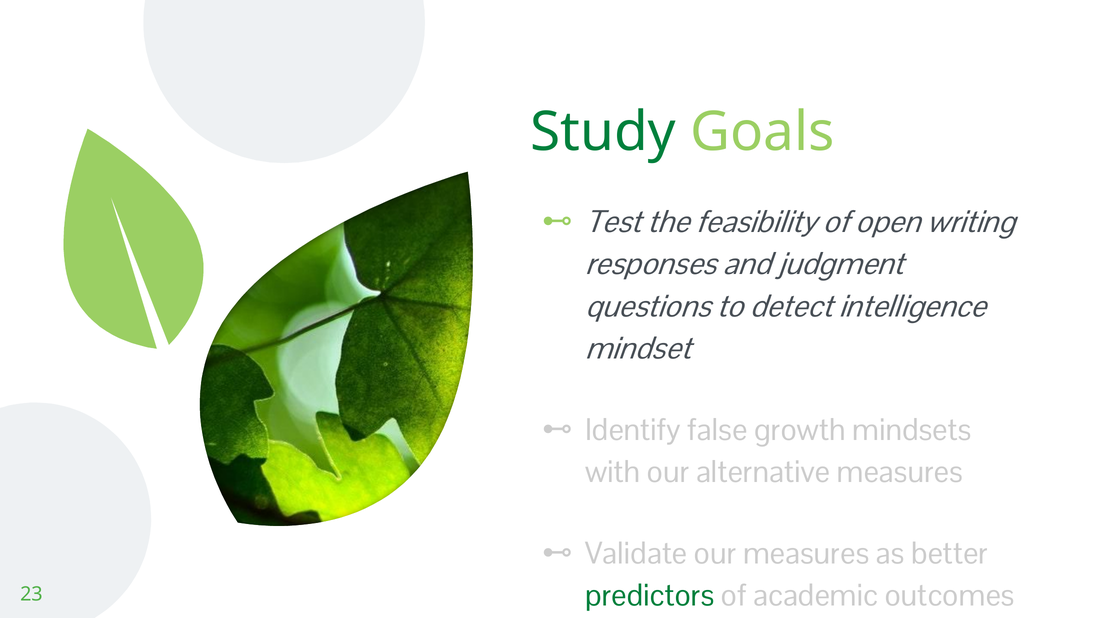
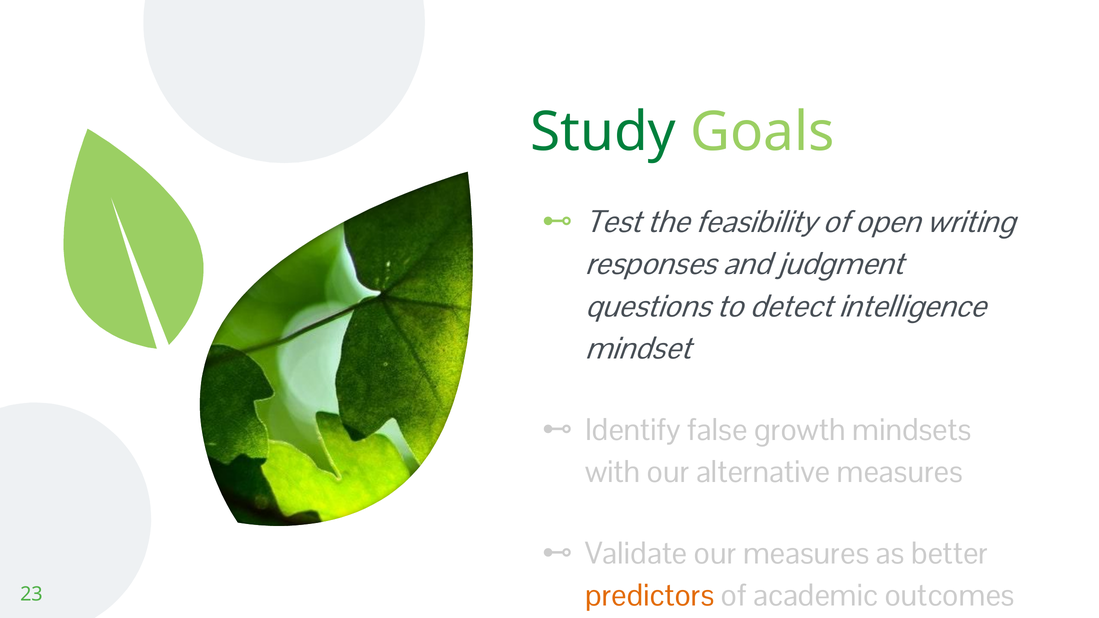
predictors colour: green -> orange (650, 596)
